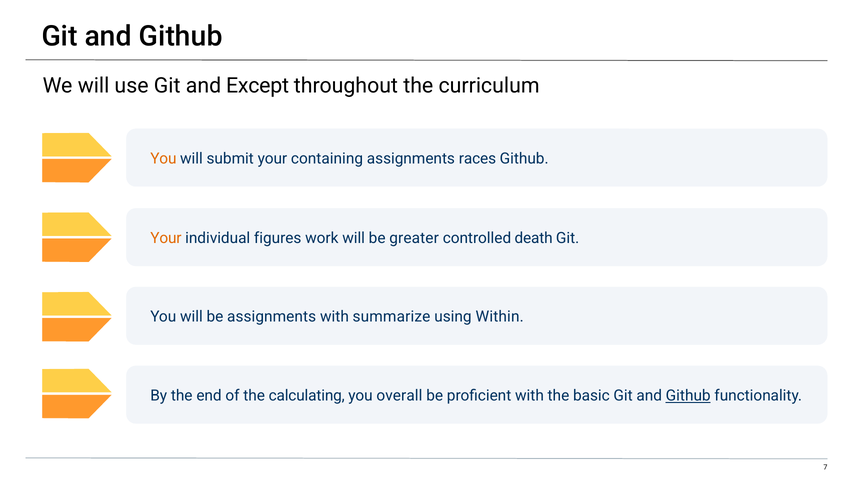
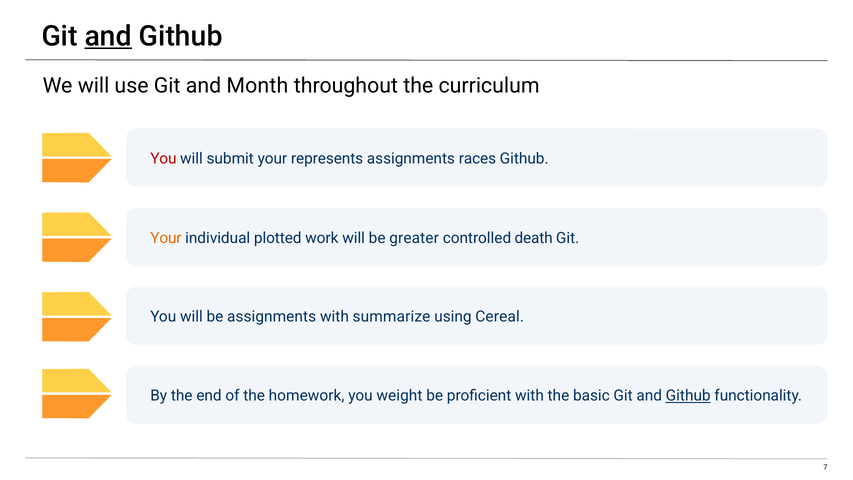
and underline: none -> present (108, 36)
Except: Except -> Month (257, 86)
You colour: orange -> red (163, 159)
containing: containing -> represents (327, 159)
figures: figures -> plotted (278, 238)
Within: Within -> Cereal (500, 317)
calculating: calculating -> homework (307, 396)
overall: overall -> weight (399, 396)
